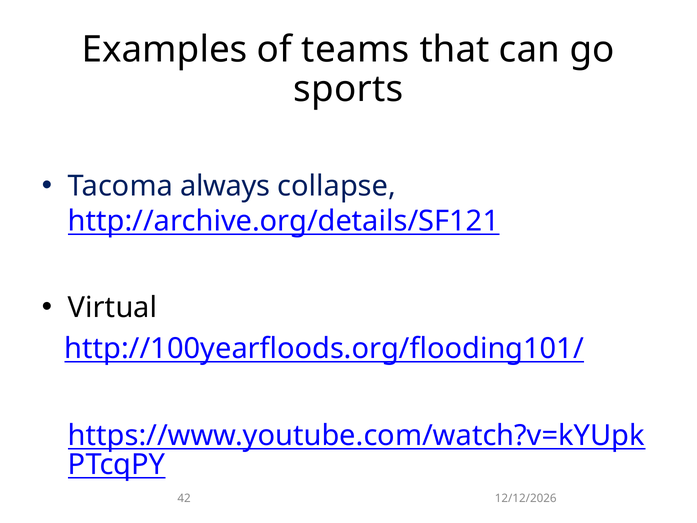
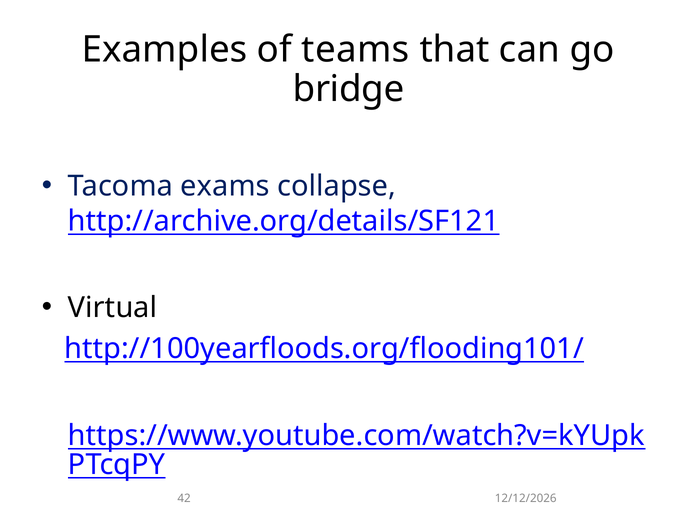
sports: sports -> bridge (349, 89)
always: always -> exams (225, 186)
